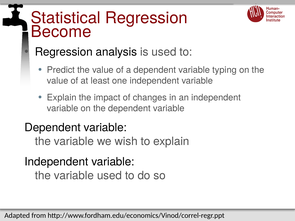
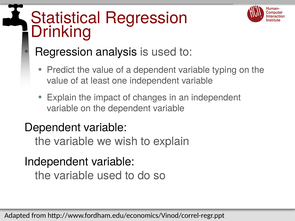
Become: Become -> Drinking (61, 32)
